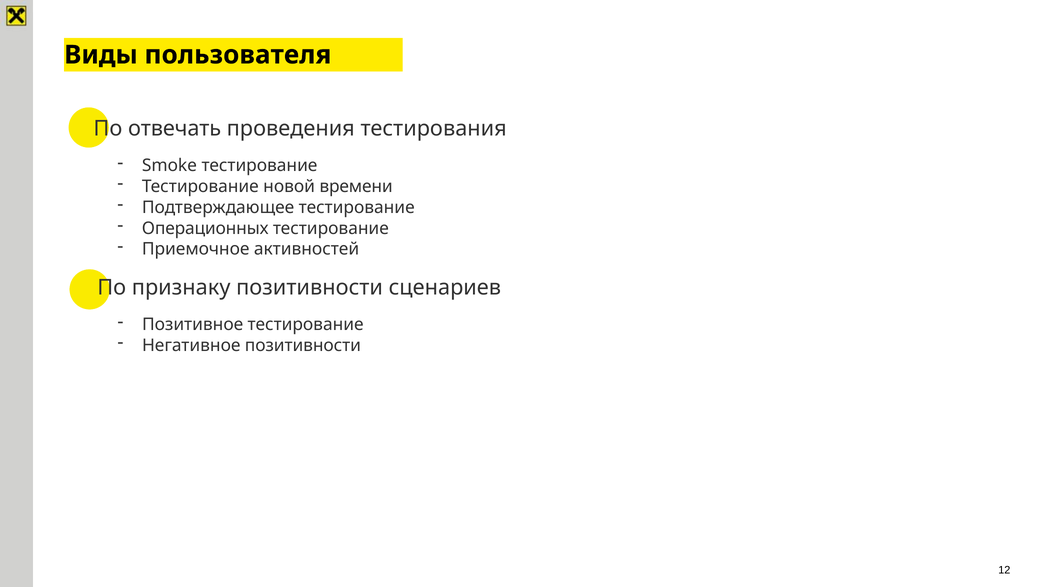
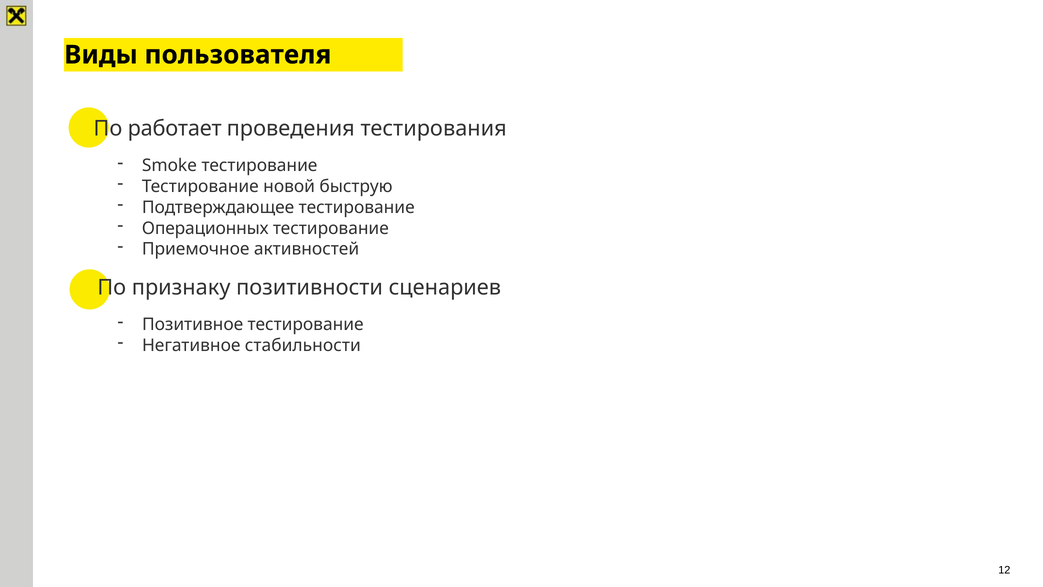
отвечать: отвечать -> работает (175, 129)
времени: времени -> быструю (356, 187)
Негативное позитивности: позитивности -> стабильности (303, 345)
